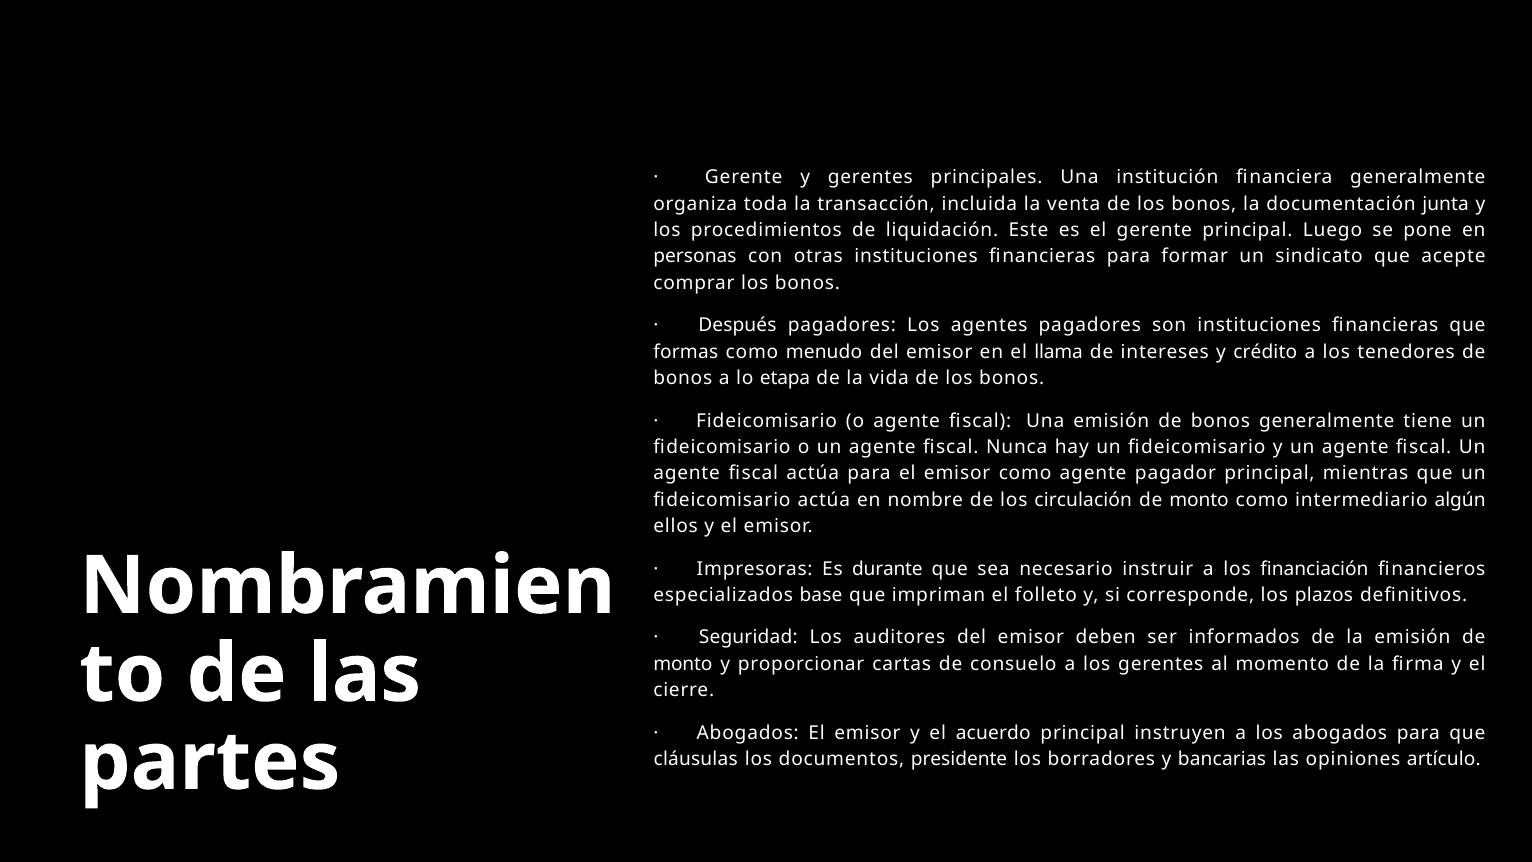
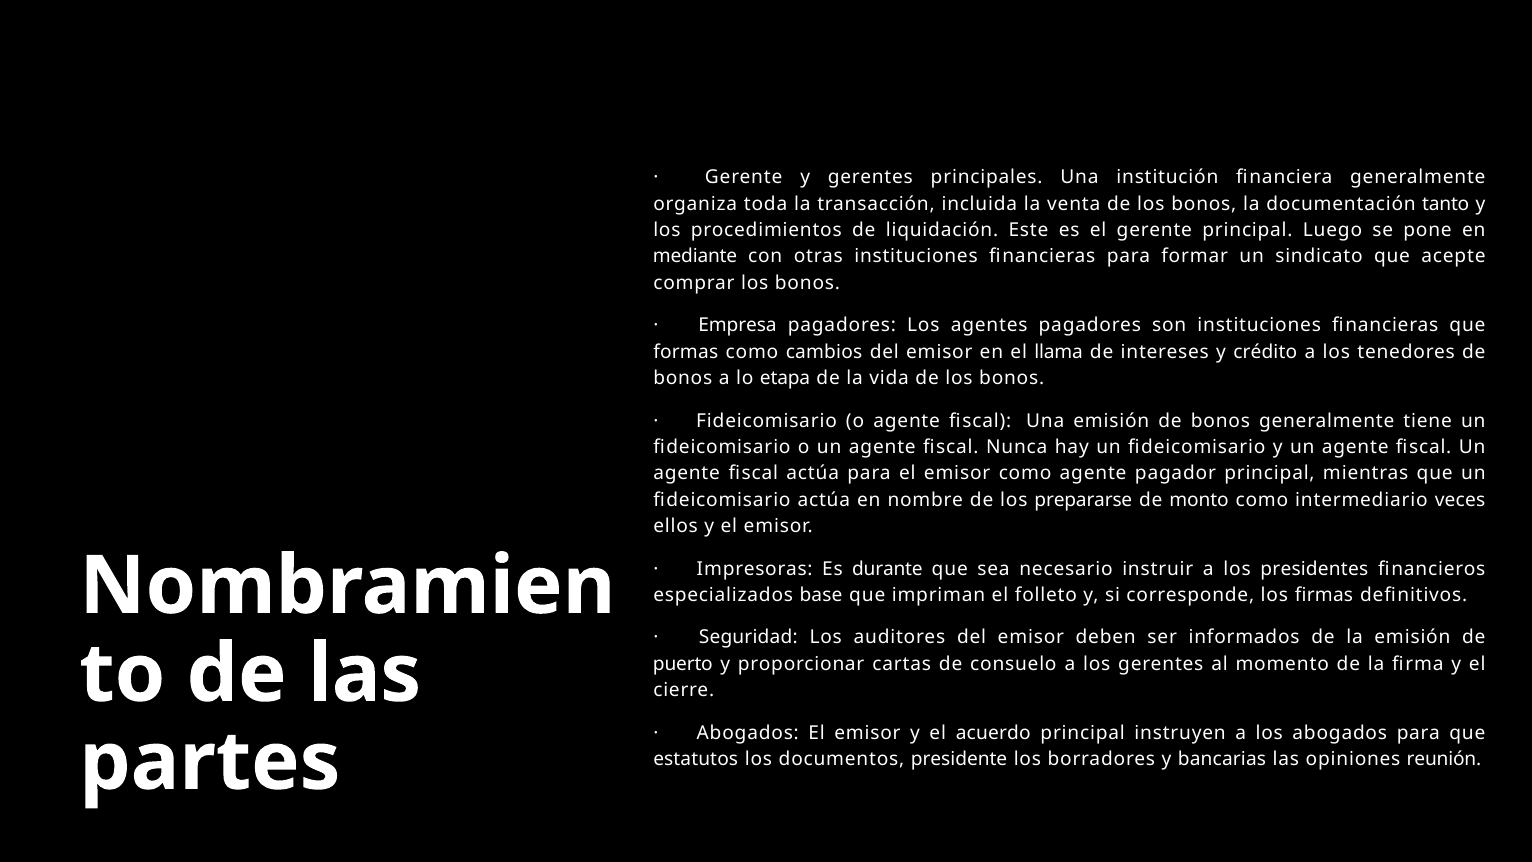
junta: junta -> tanto (1446, 204)
personas: personas -> mediante (695, 257)
Después: Después -> Empresa (737, 325)
menudo: menudo -> cambios (824, 352)
circulación: circulación -> prepararse (1083, 500)
algún: algún -> veces (1460, 500)
financiación: financiación -> presidentes (1314, 569)
plazos: plazos -> firmas (1324, 595)
monto: monto -> puerto (683, 664)
cláusulas: cláusulas -> estatutos (696, 759)
artículo: artículo -> reunión (1444, 759)
